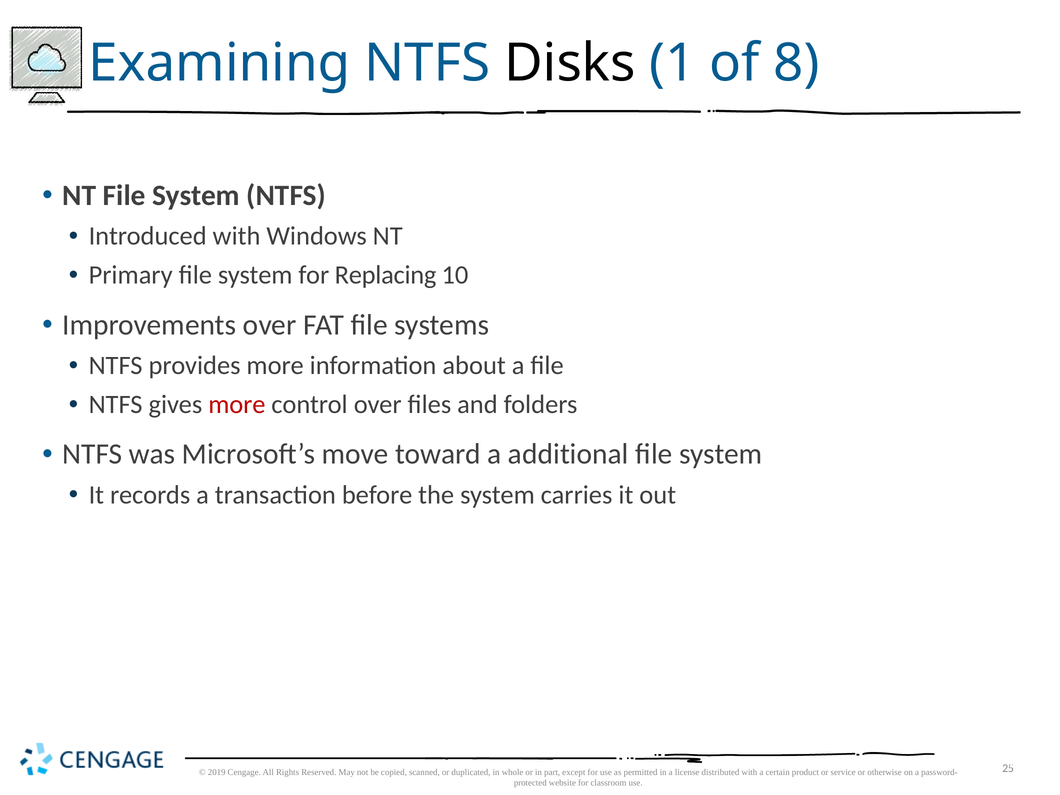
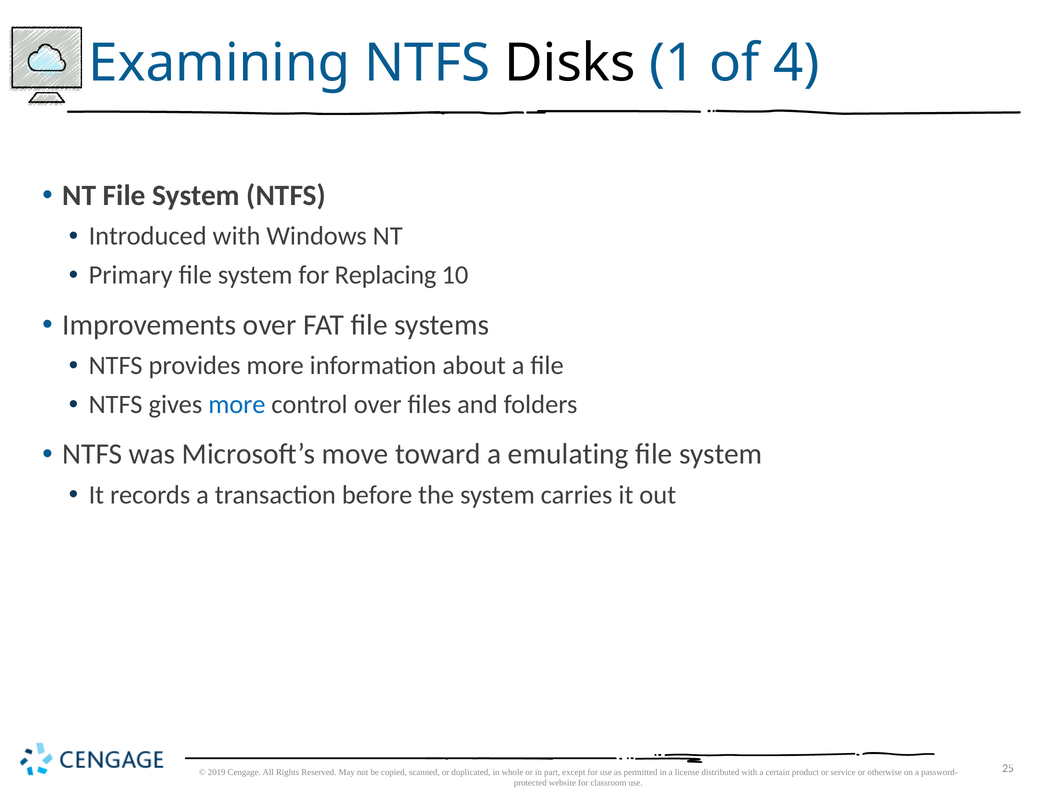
8: 8 -> 4 (796, 63)
more colour: red -> blue (237, 405)
additional: additional -> emulating (568, 454)
